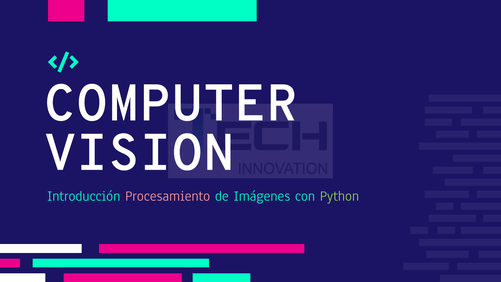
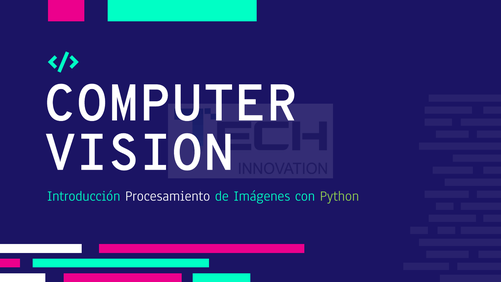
Procesamiento colour: pink -> white (168, 196)
